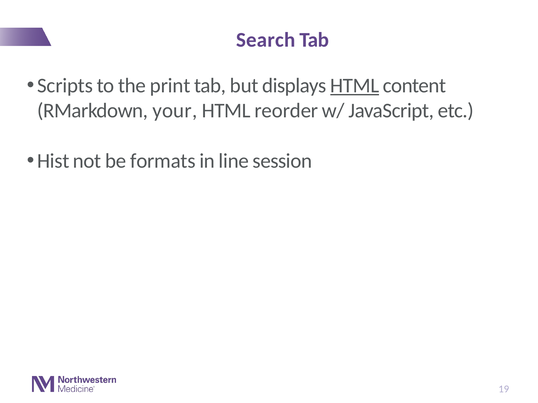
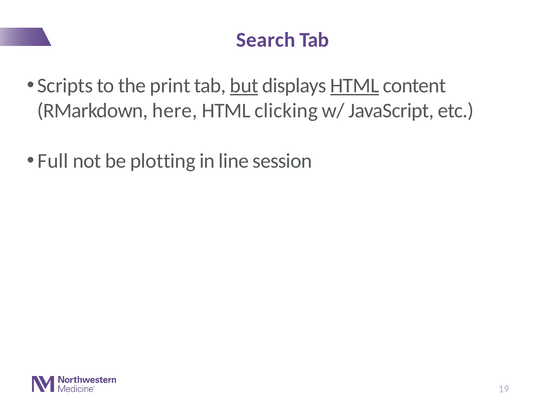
but underline: none -> present (244, 86)
your: your -> here (175, 111)
reorder: reorder -> clicking (286, 111)
Hist: Hist -> Full (53, 161)
formats: formats -> plotting (163, 161)
